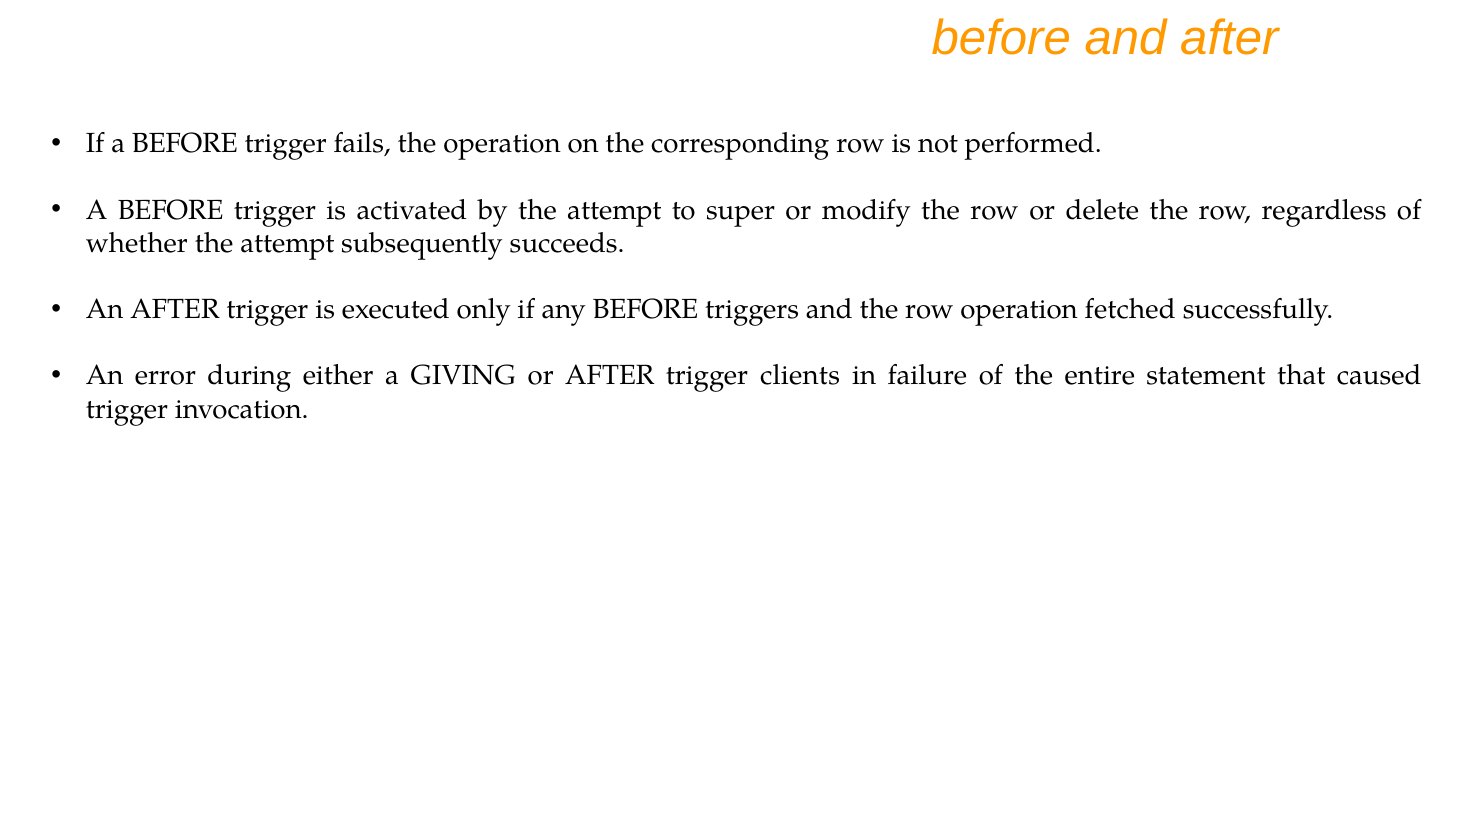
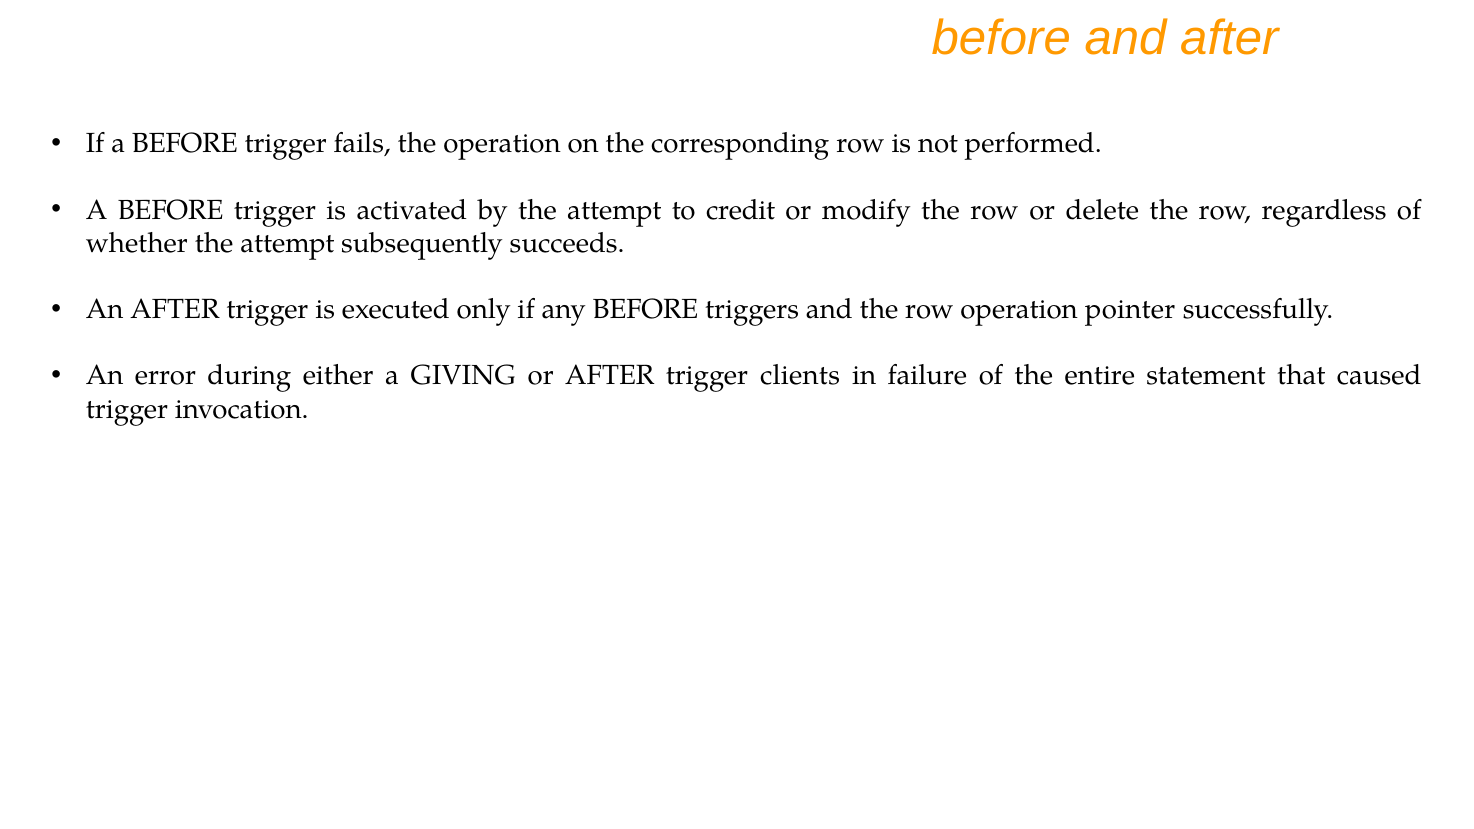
super: super -> credit (741, 210)
fetched: fetched -> pointer (1130, 310)
